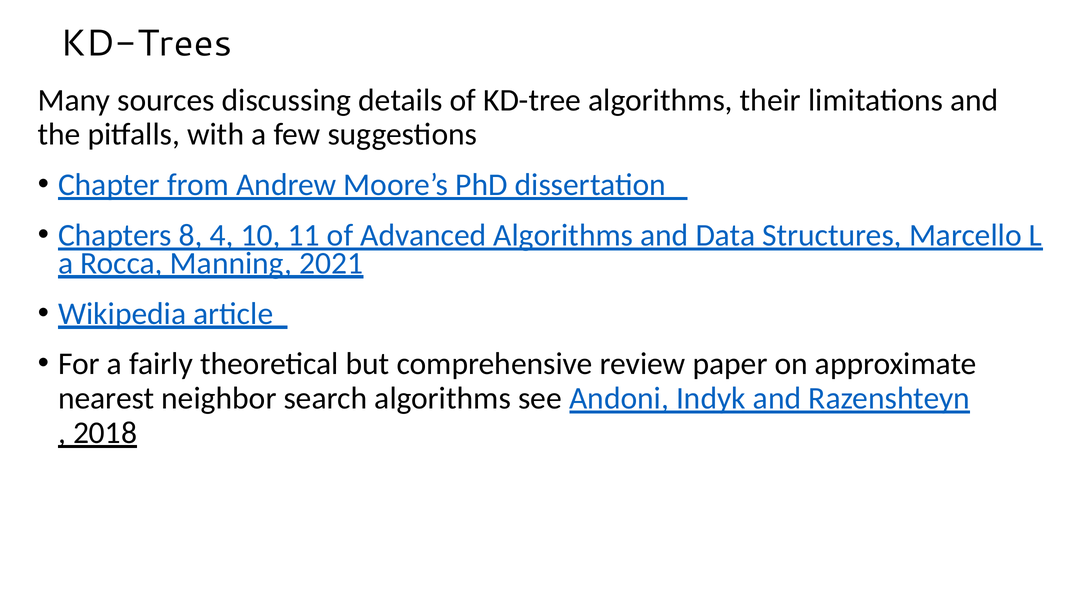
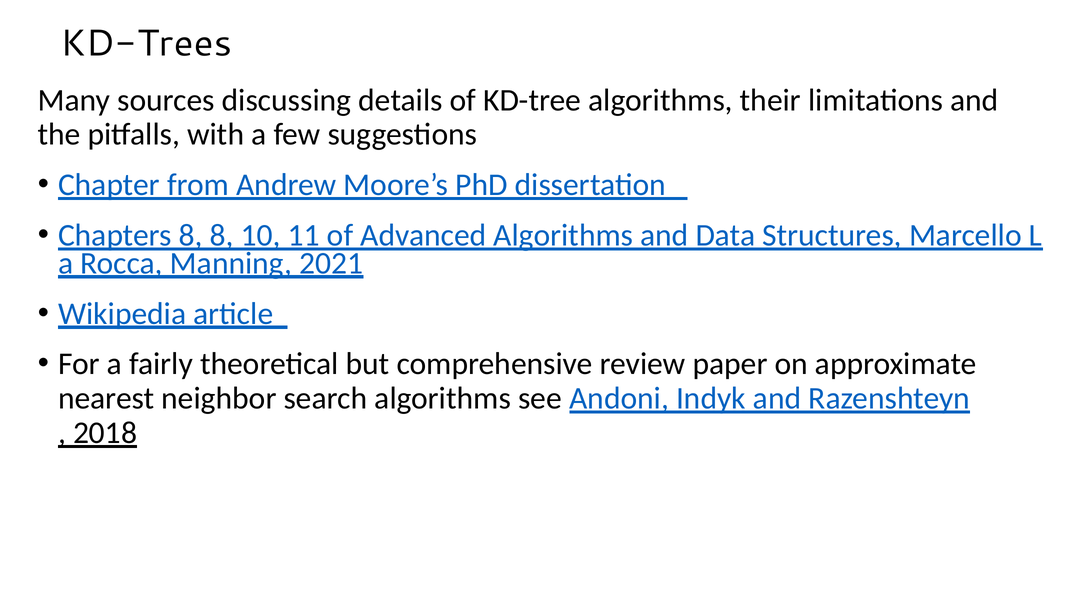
8 4: 4 -> 8 (222, 236)
